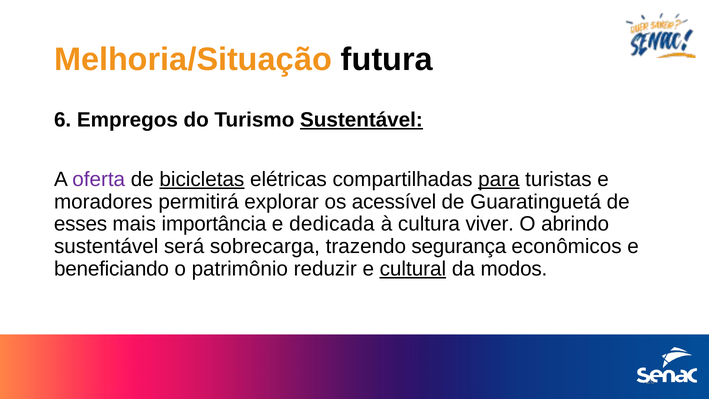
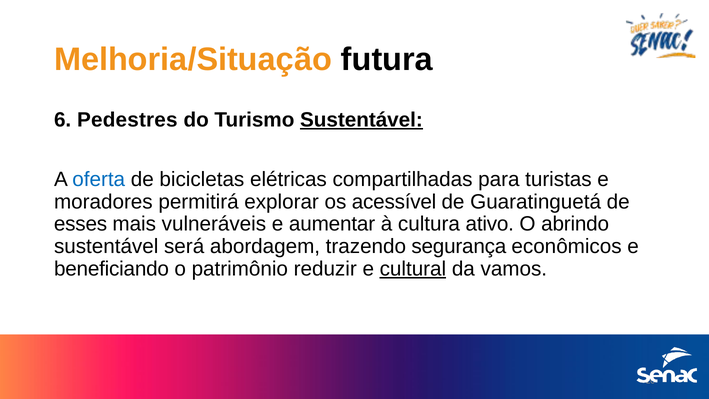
Empregos: Empregos -> Pedestres (127, 120)
oferta colour: purple -> blue (99, 179)
bicicletas underline: present -> none (202, 179)
para underline: present -> none (499, 179)
importância: importância -> vulneráveis (214, 224)
dedicada: dedicada -> aumentar (332, 224)
viver: viver -> ativo (490, 224)
sobrecarga: sobrecarga -> abordagem (265, 246)
modos: modos -> vamos (514, 269)
